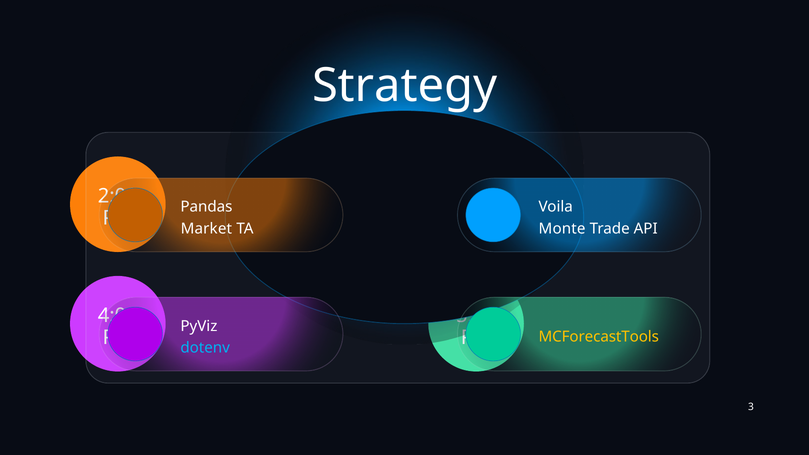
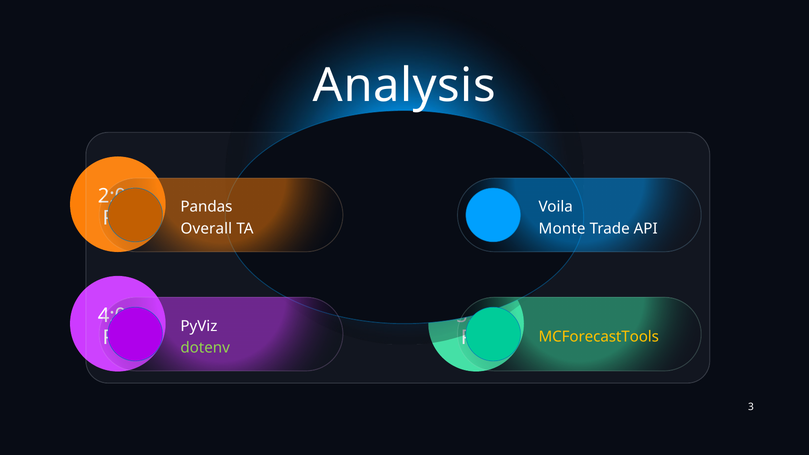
Strategy: Strategy -> Analysis (404, 86)
Market: Market -> Overall (206, 229)
dotenv colour: light blue -> light green (205, 348)
